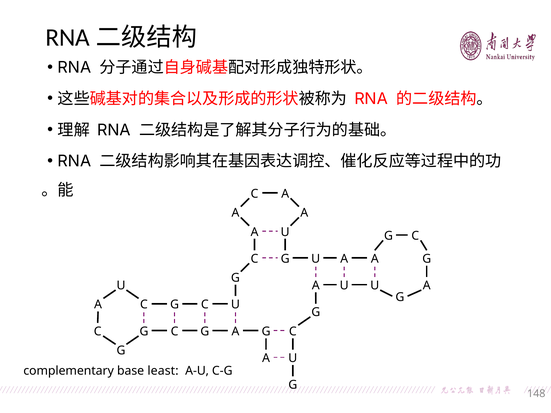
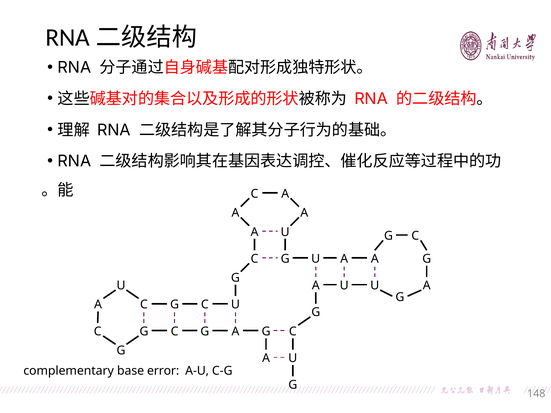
least: least -> error (163, 371)
